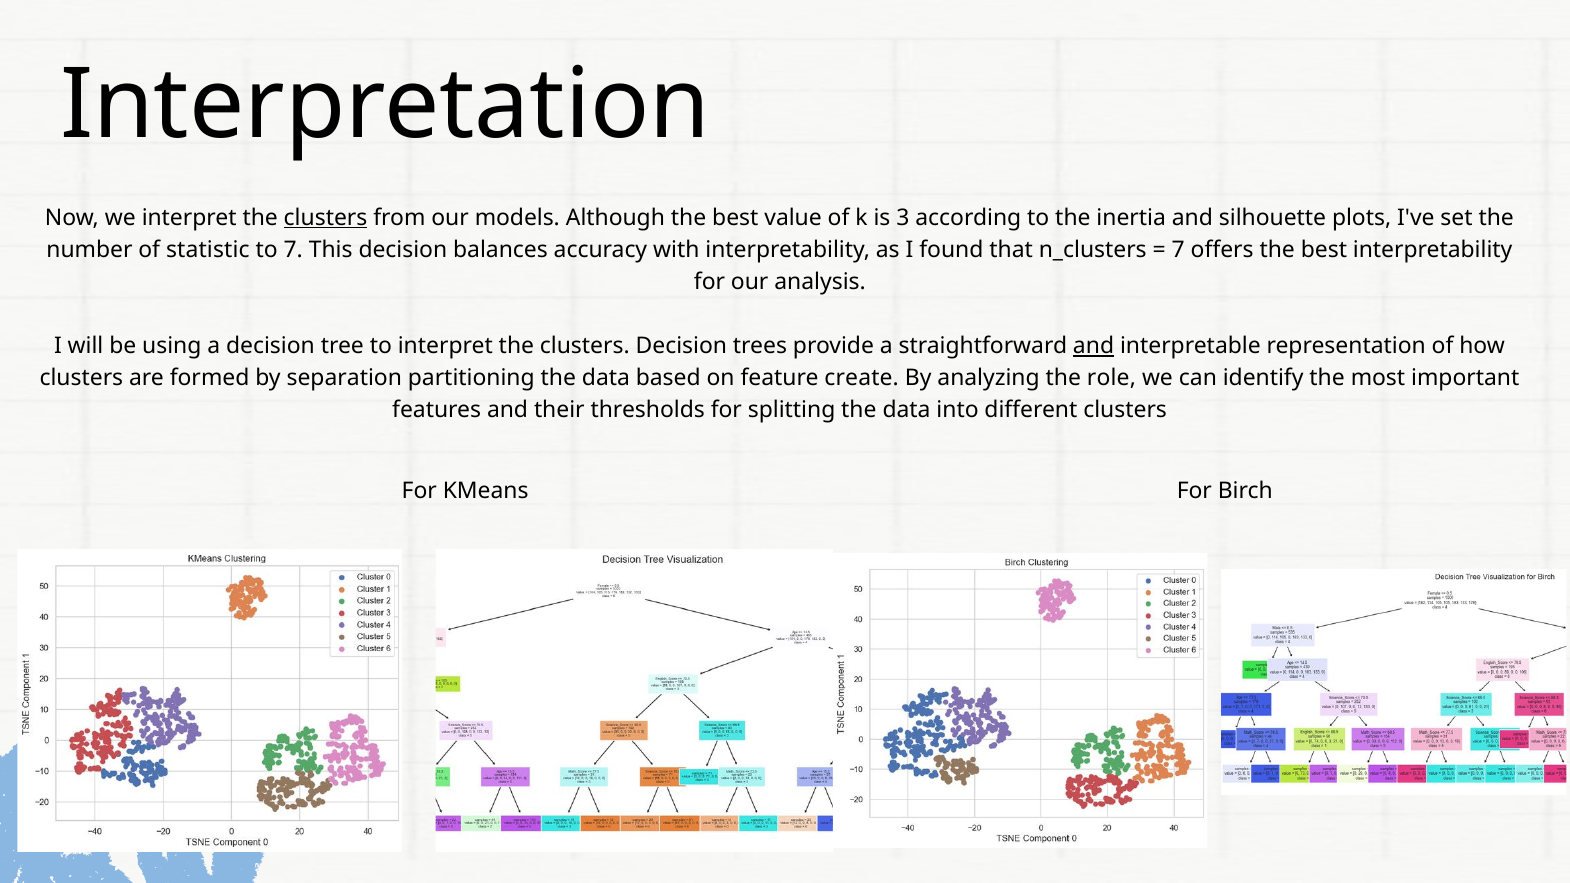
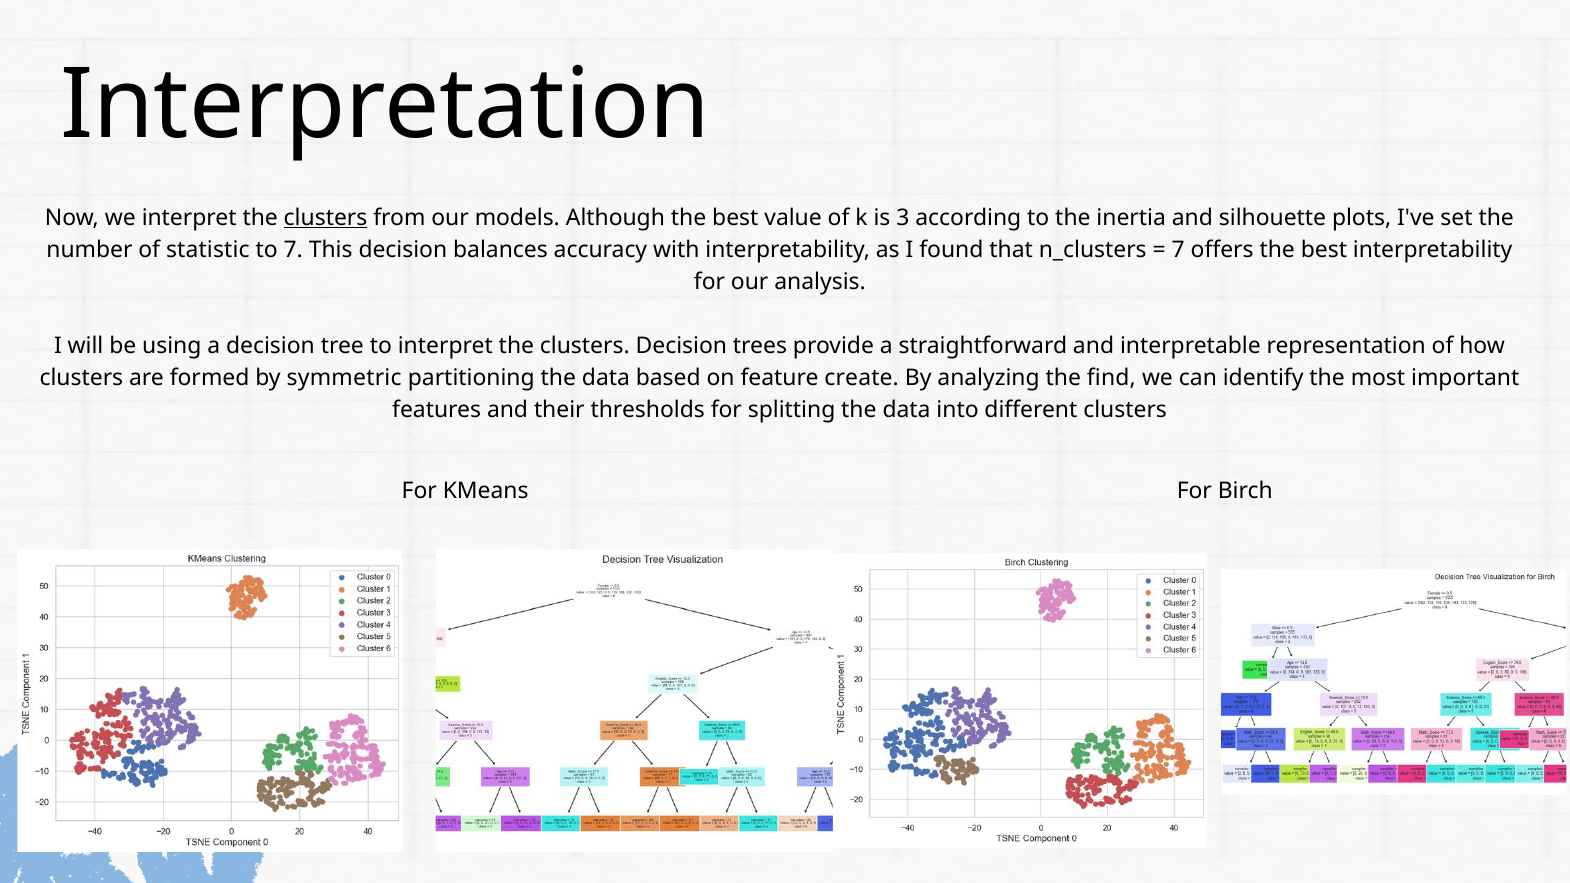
and underline: present -> none (1094, 346)
separation: separation -> symmetric (344, 378)
role: role -> find (1111, 378)
